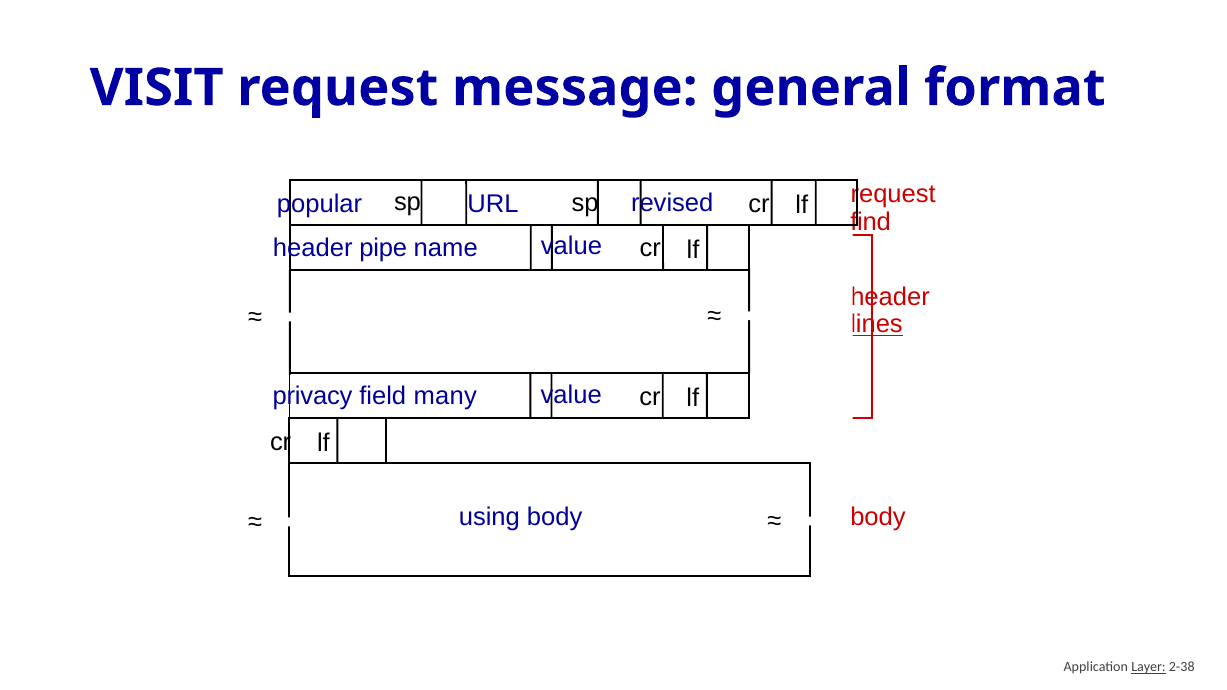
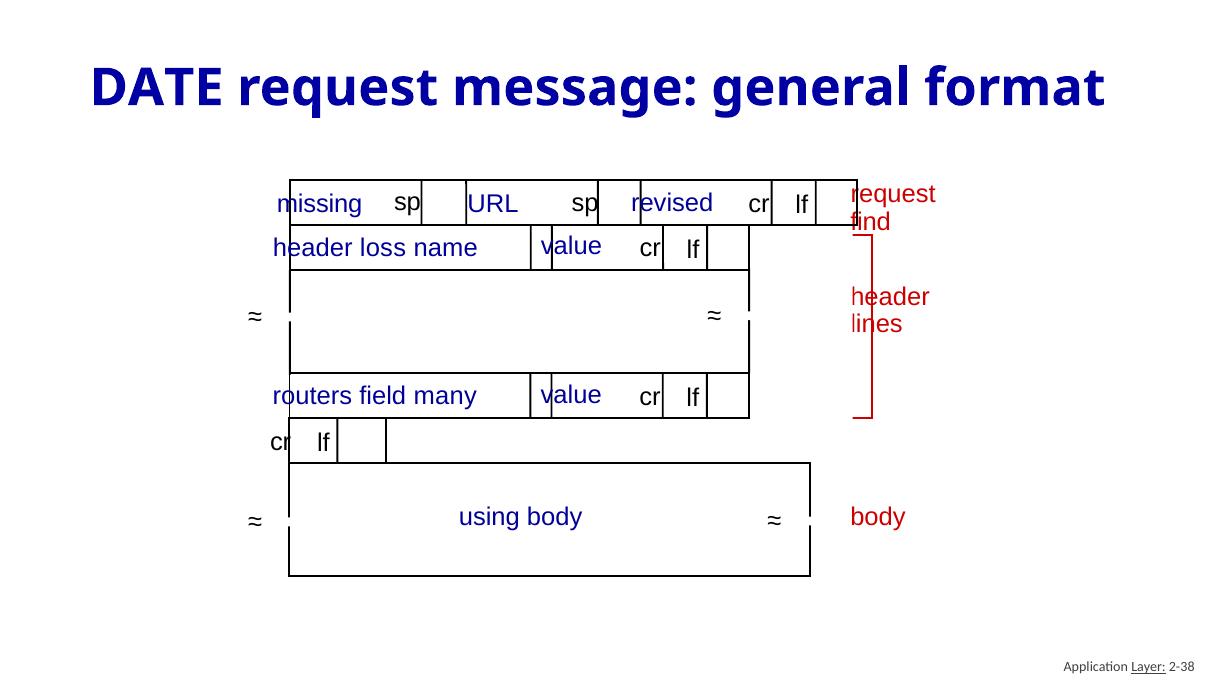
VISIT: VISIT -> DATE (157, 88)
popular: popular -> missing (320, 204)
pipe: pipe -> loss (383, 248)
lines underline: present -> none (877, 324)
privacy: privacy -> routers (312, 396)
